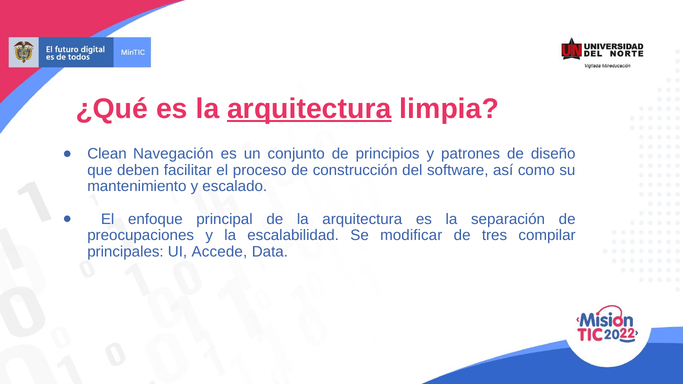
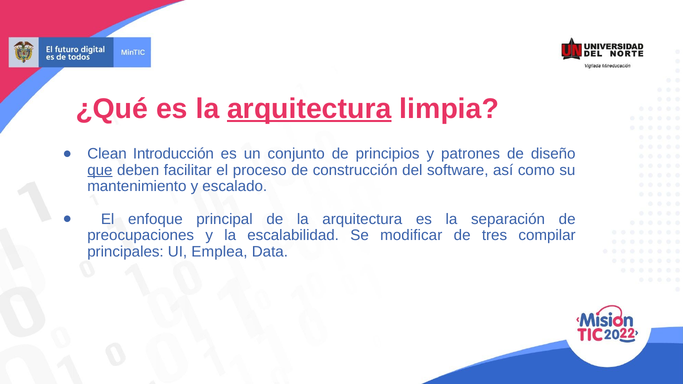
Navegación: Navegación -> Introducción (173, 154)
que underline: none -> present (100, 170)
Accede: Accede -> Emplea (219, 252)
